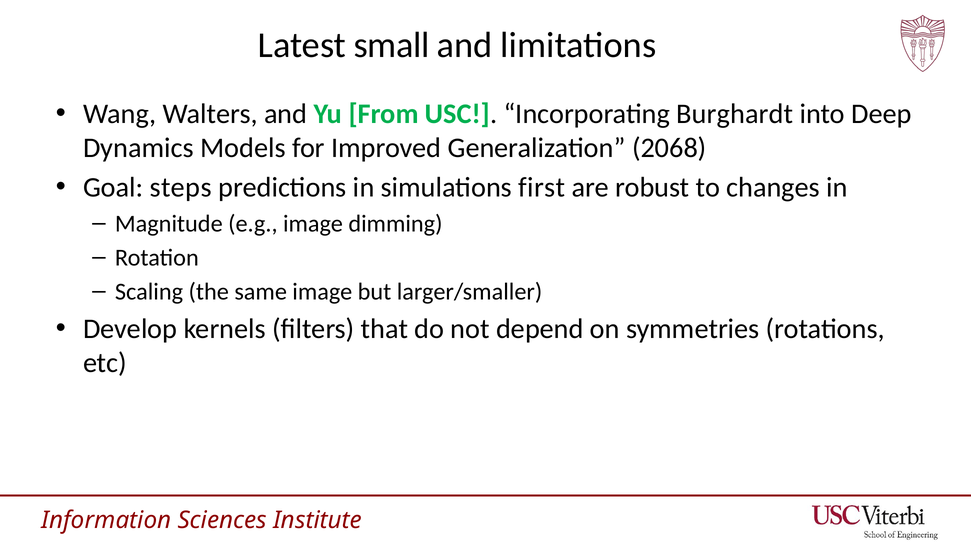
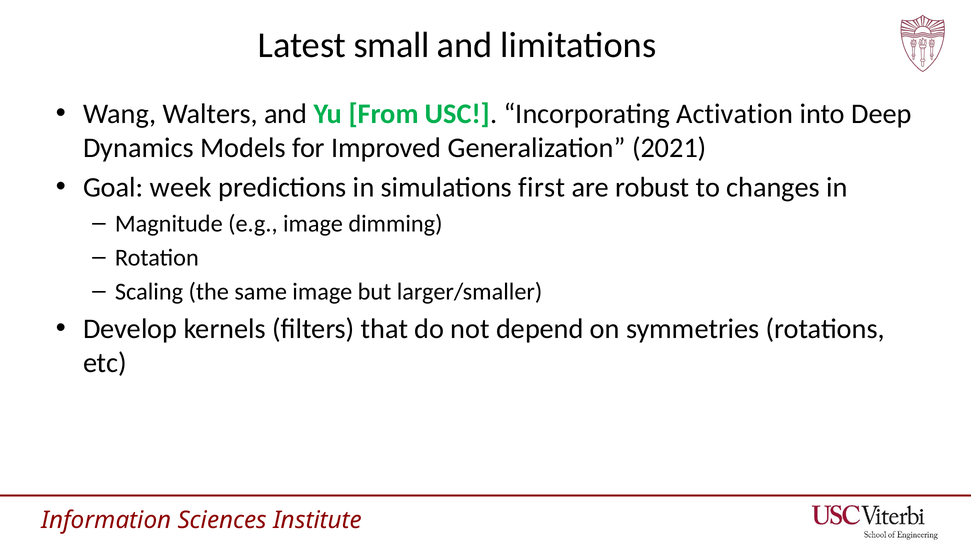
Burghardt: Burghardt -> Activation (735, 114)
2068: 2068 -> 2021 (669, 148)
steps: steps -> week (181, 188)
